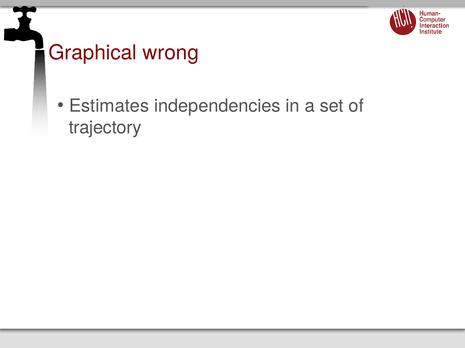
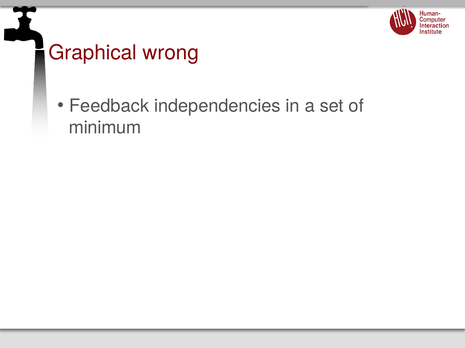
Estimates: Estimates -> Feedback (109, 106)
trajectory: trajectory -> minimum (105, 128)
